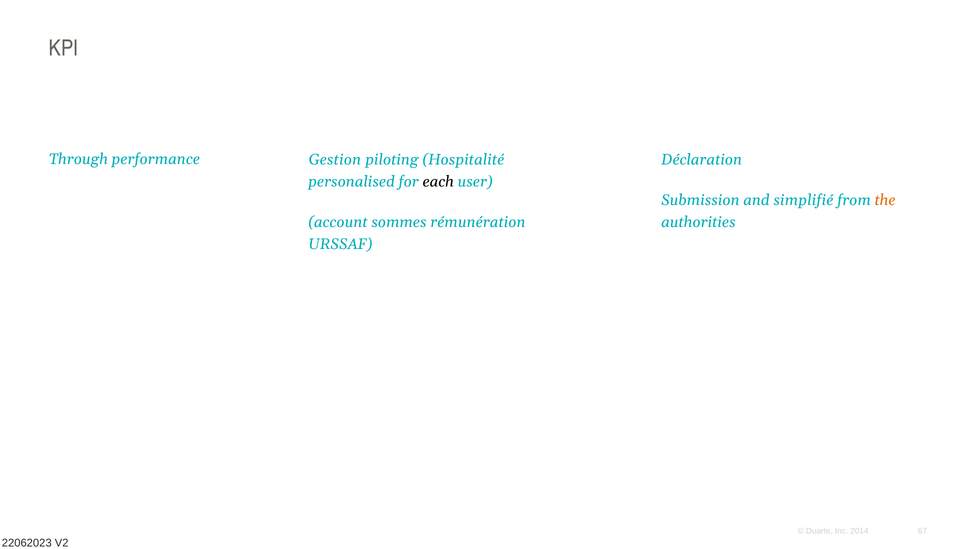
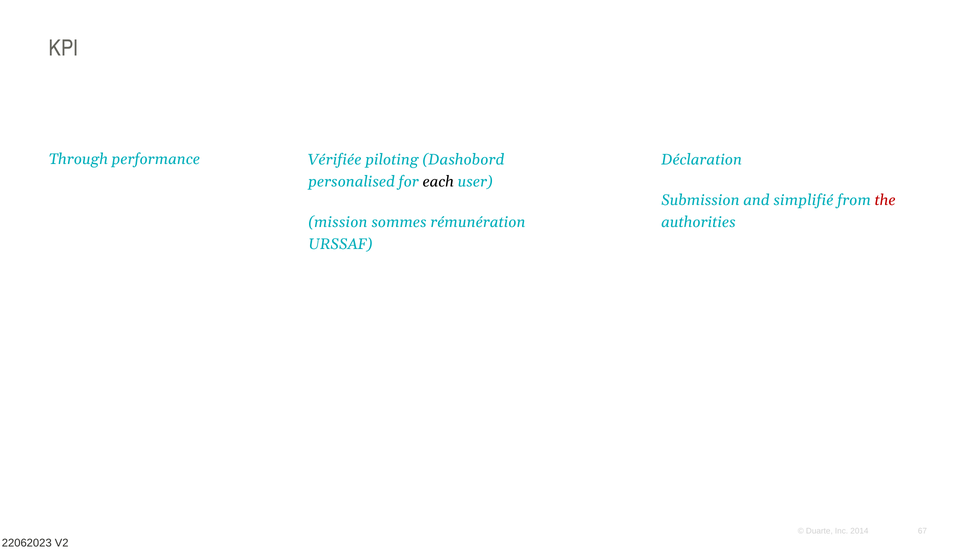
Gestion: Gestion -> Vérifiée (335, 160)
Hospitalité: Hospitalité -> Dashobord (463, 160)
the colour: orange -> red (885, 200)
account: account -> mission (338, 222)
